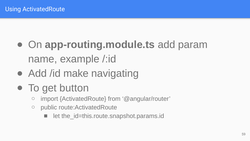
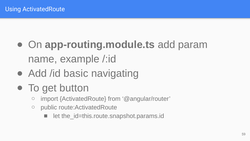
make: make -> basic (76, 73)
